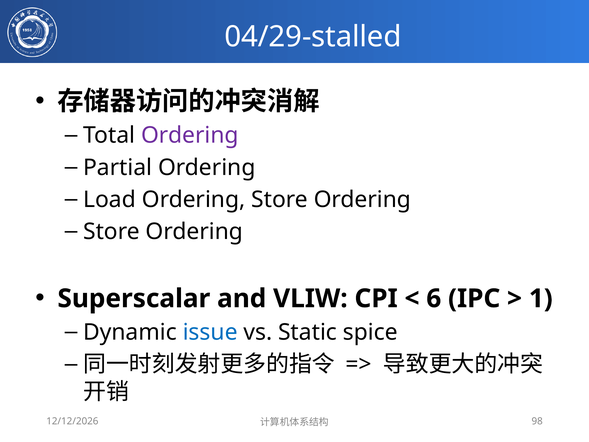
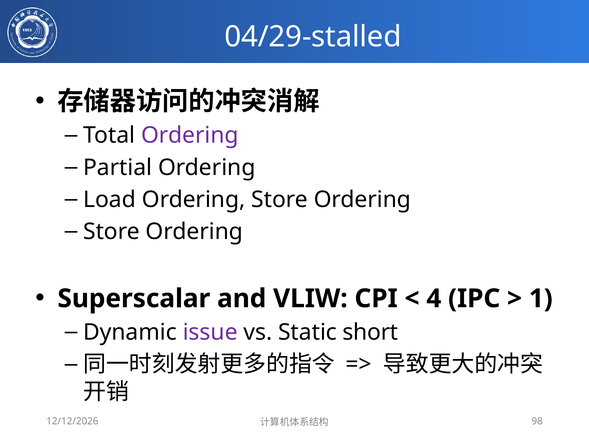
6: 6 -> 4 (434, 298)
issue colour: blue -> purple (210, 332)
spice: spice -> short (370, 332)
